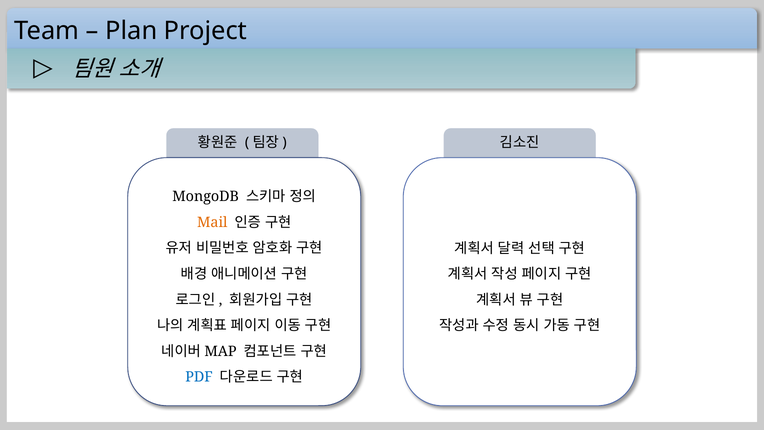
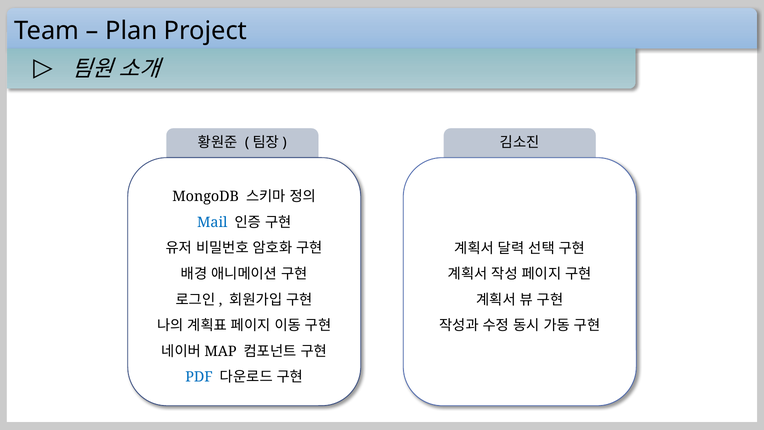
Mail colour: orange -> blue (212, 222)
